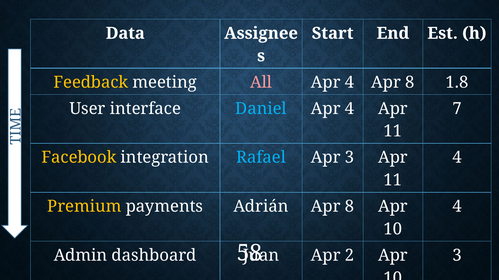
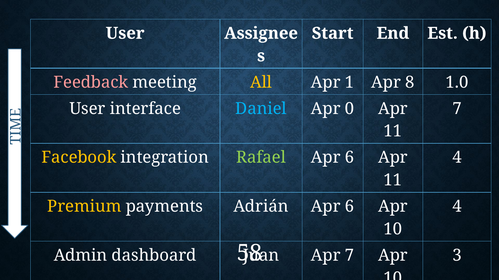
Data: Data -> User (125, 33)
Feedback colour: yellow -> pink (91, 82)
All colour: pink -> yellow (261, 82)
4: 4 -> 1 (350, 82)
1.8: 1.8 -> 1.0 (457, 82)
4: 4 -> 0 (350, 109)
Rafael colour: light blue -> light green (261, 158)
3: 3 -> 6 (350, 158)
Adrián Apr 8: 8 -> 6 (350, 207)
Apr 2: 2 -> 7 (350, 256)
